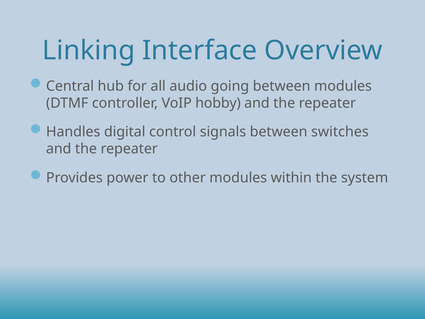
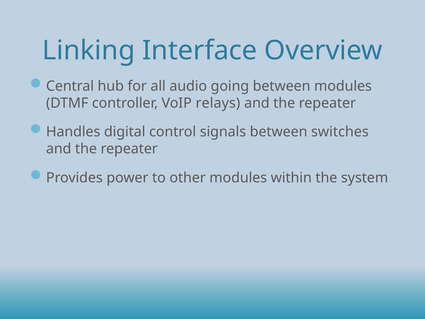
hobby: hobby -> relays (218, 103)
